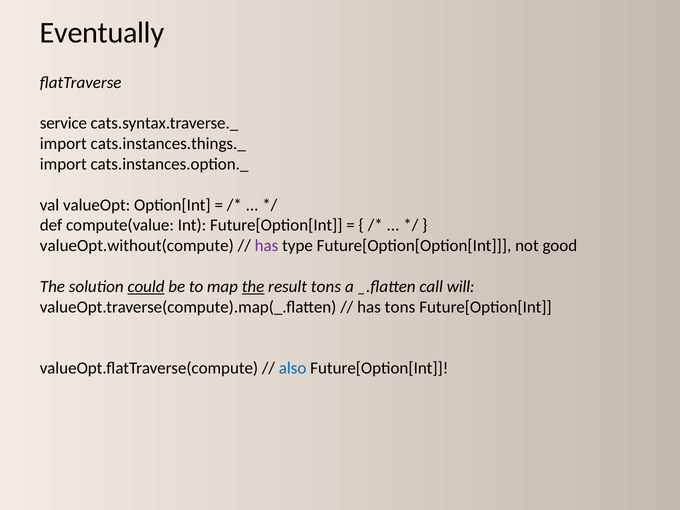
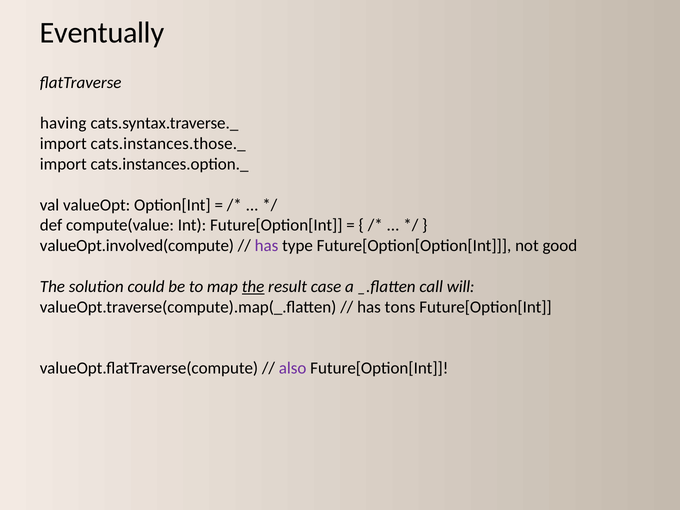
service: service -> having (63, 123)
cats.instances.things._: cats.instances.things._ -> cats.instances.those._ (168, 144)
valueOpt.without(compute: valueOpt.without(compute -> valueOpt.involved(compute (137, 246)
could underline: present -> none (146, 287)
result tons: tons -> case (326, 287)
also colour: blue -> purple (293, 368)
